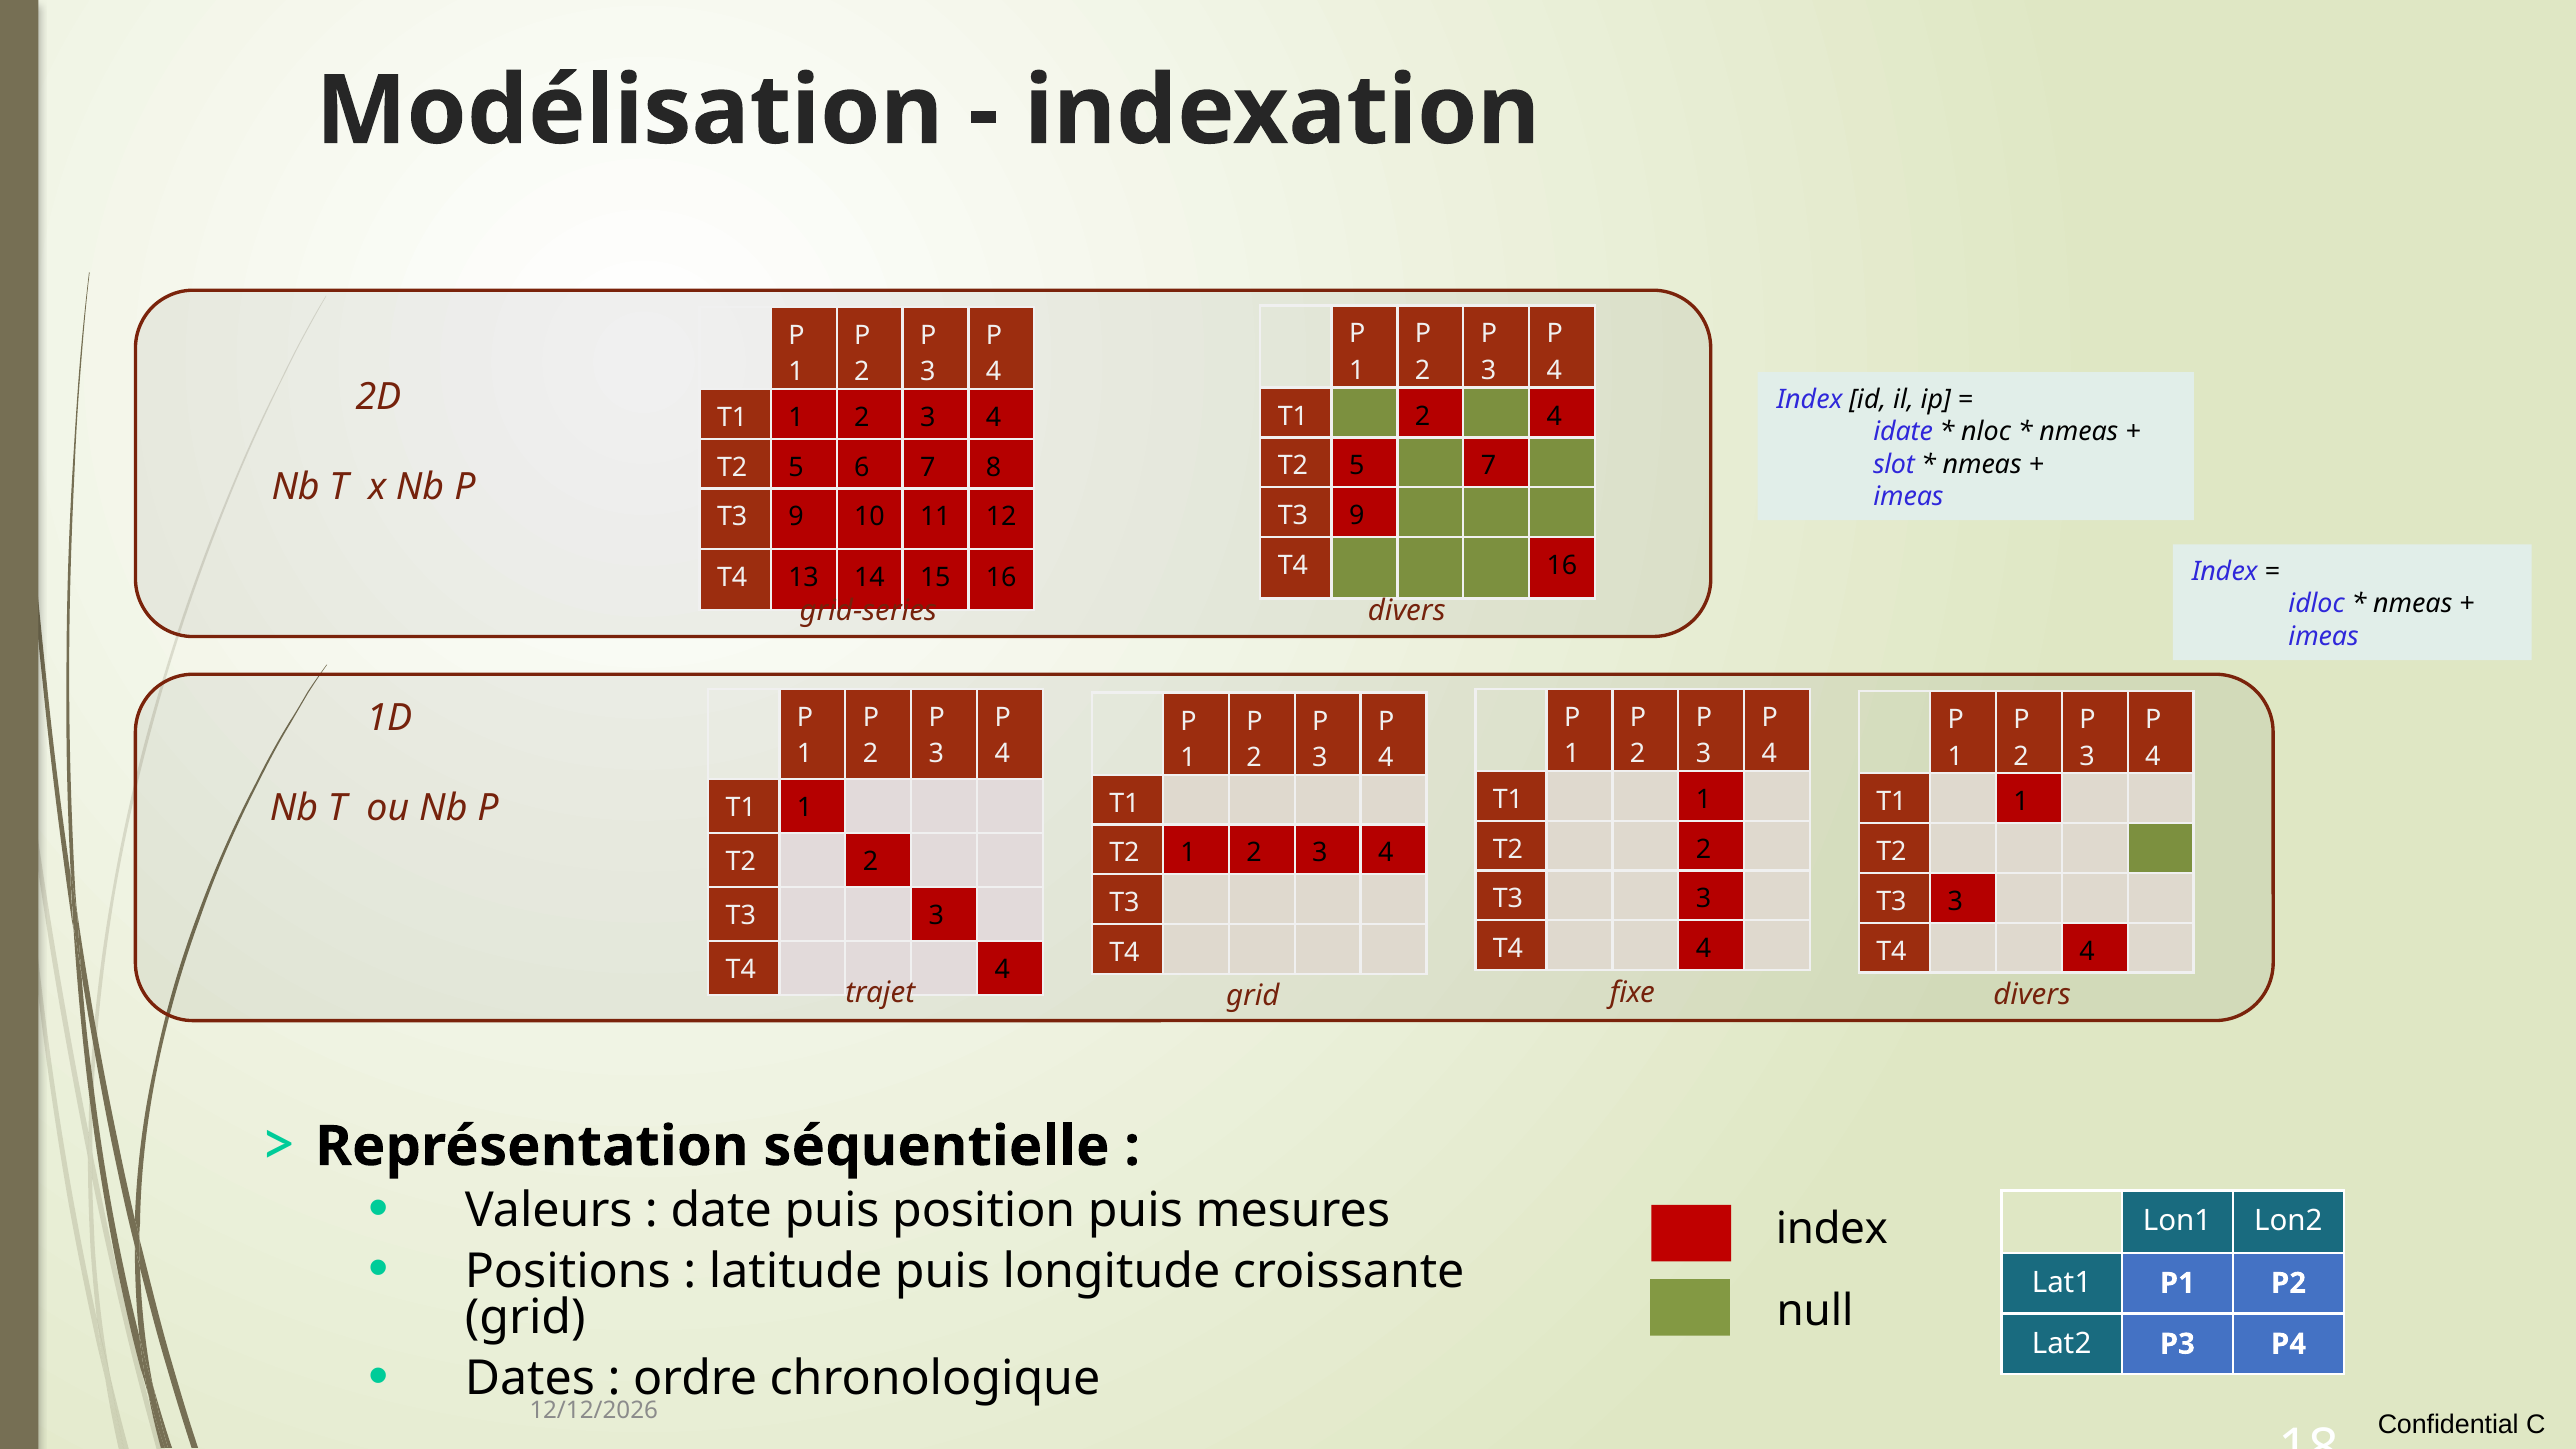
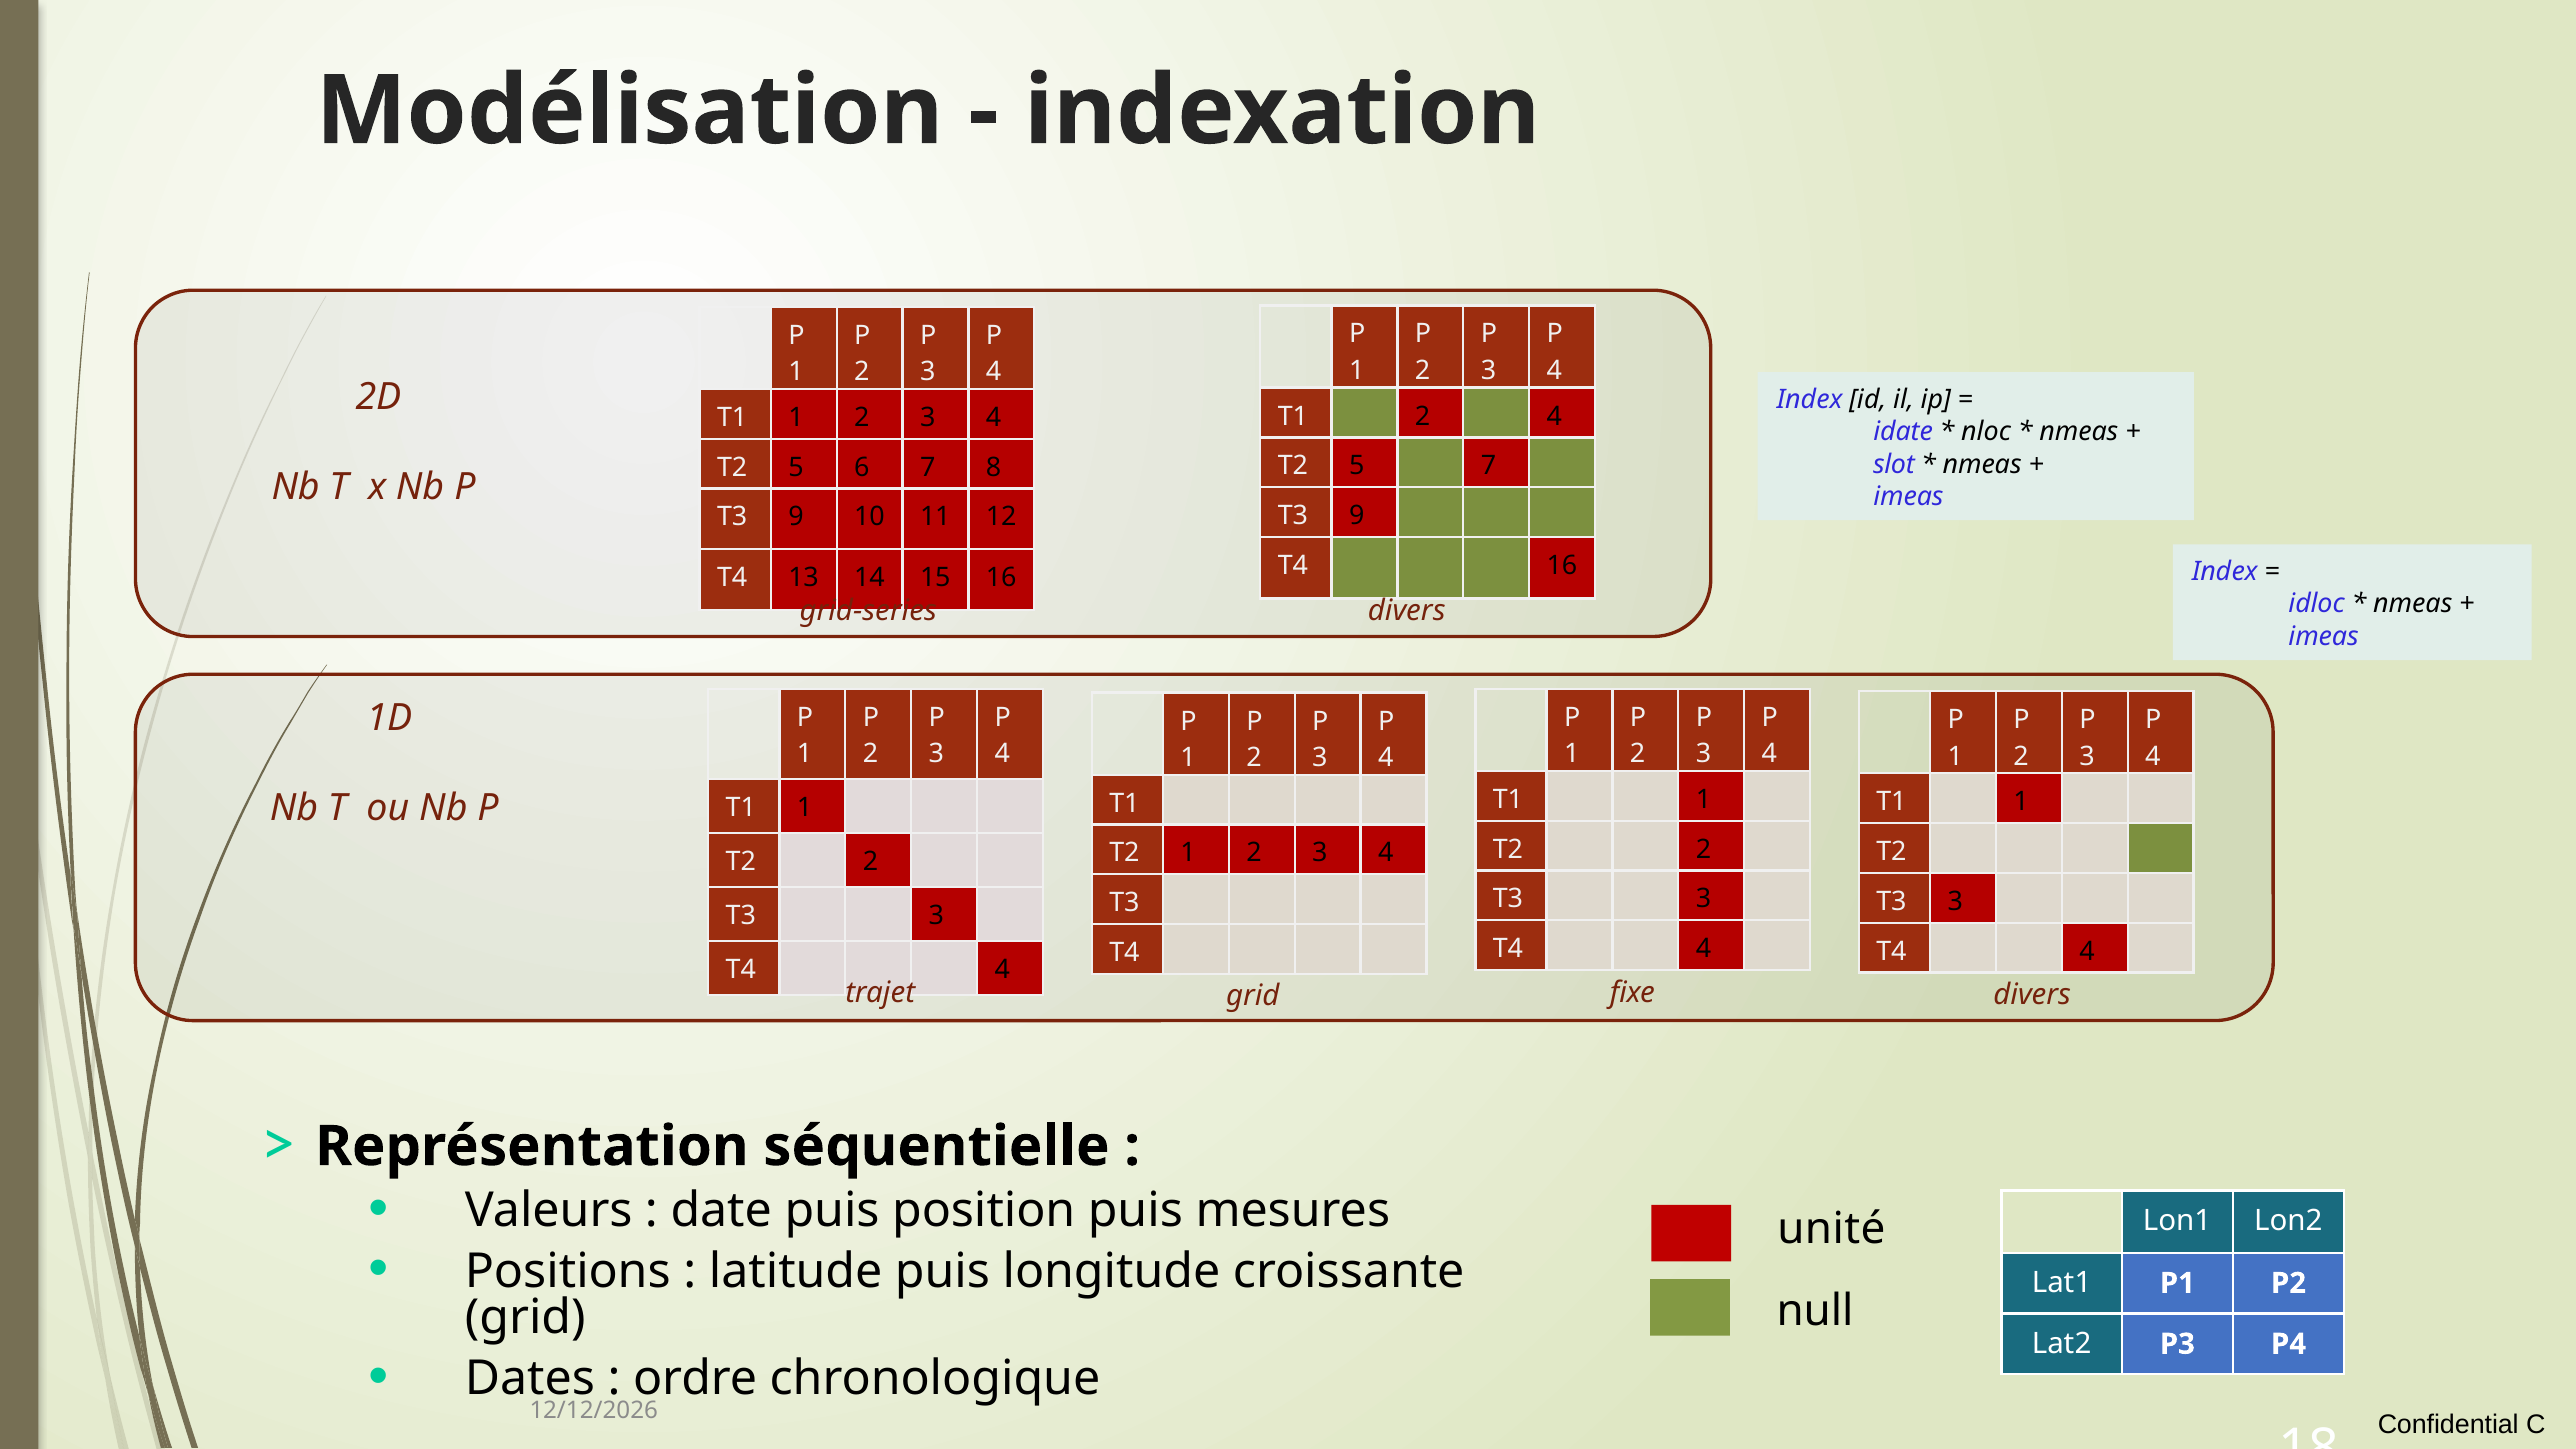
index: index -> unité (1831, 1229)
